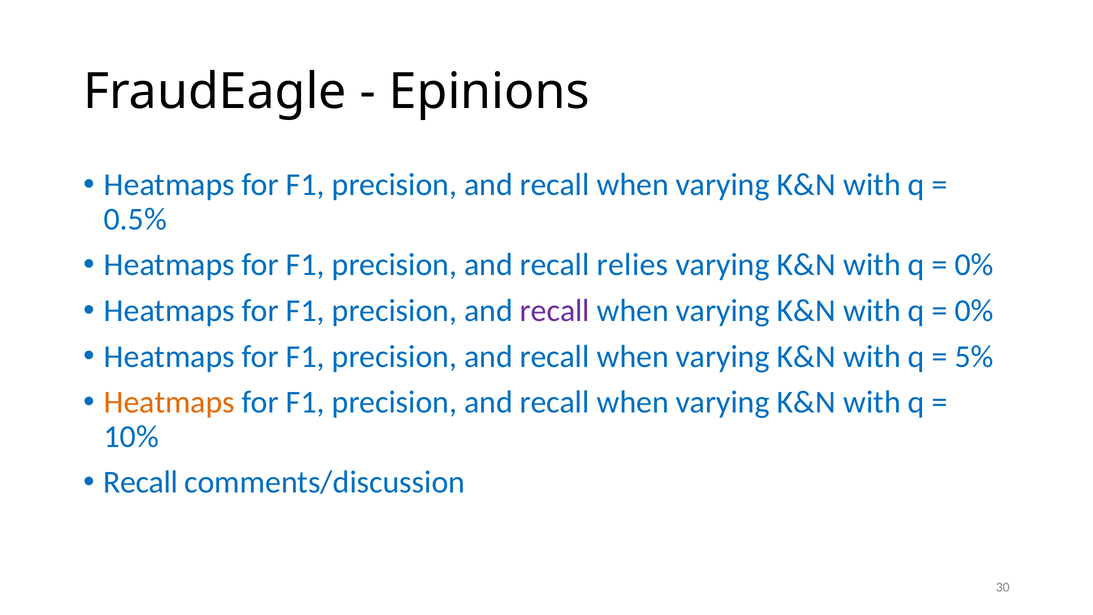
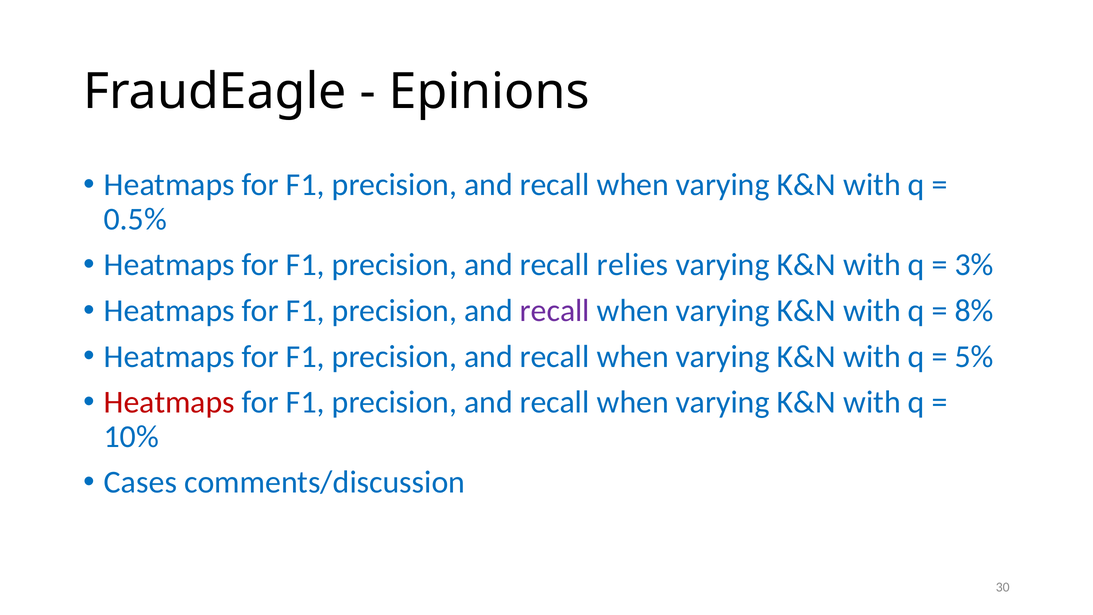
0%: 0% -> 3% (974, 265)
0%: 0% -> 8% (974, 311)
Heatmaps colour: orange -> red (169, 402)
Recall: Recall -> Cases (140, 482)
